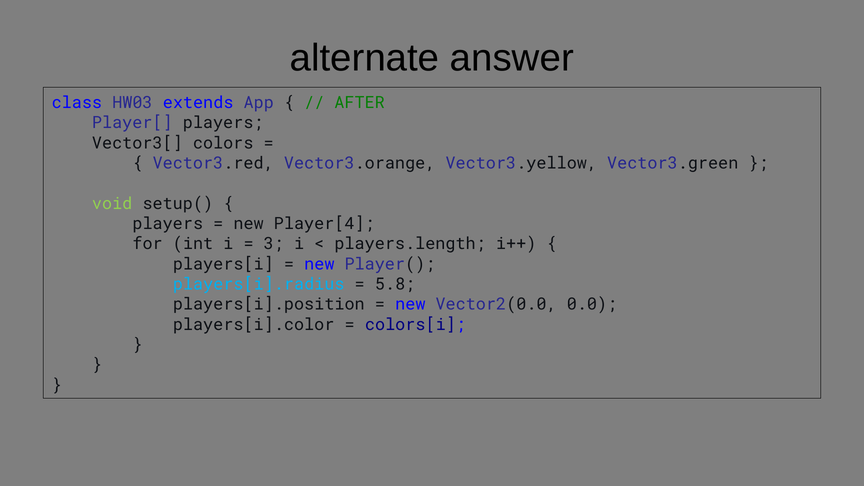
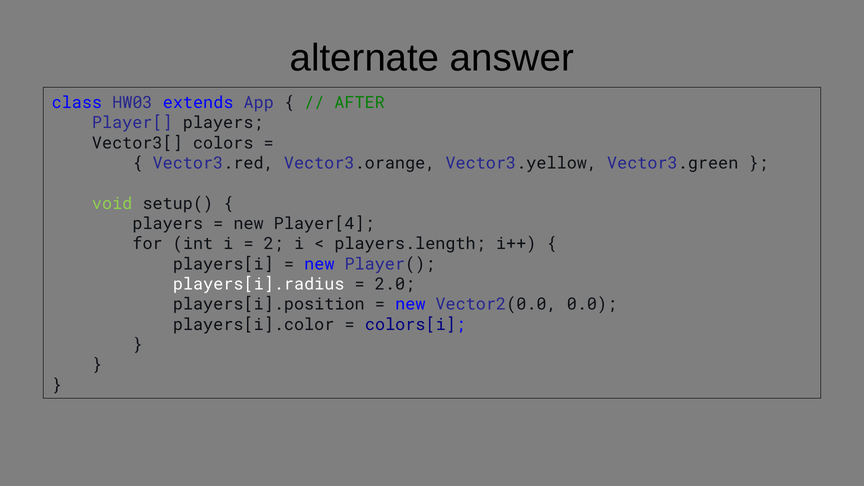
3: 3 -> 2 (274, 244)
players[i].radius colour: light blue -> white (259, 284)
5.8: 5.8 -> 2.0 (395, 284)
